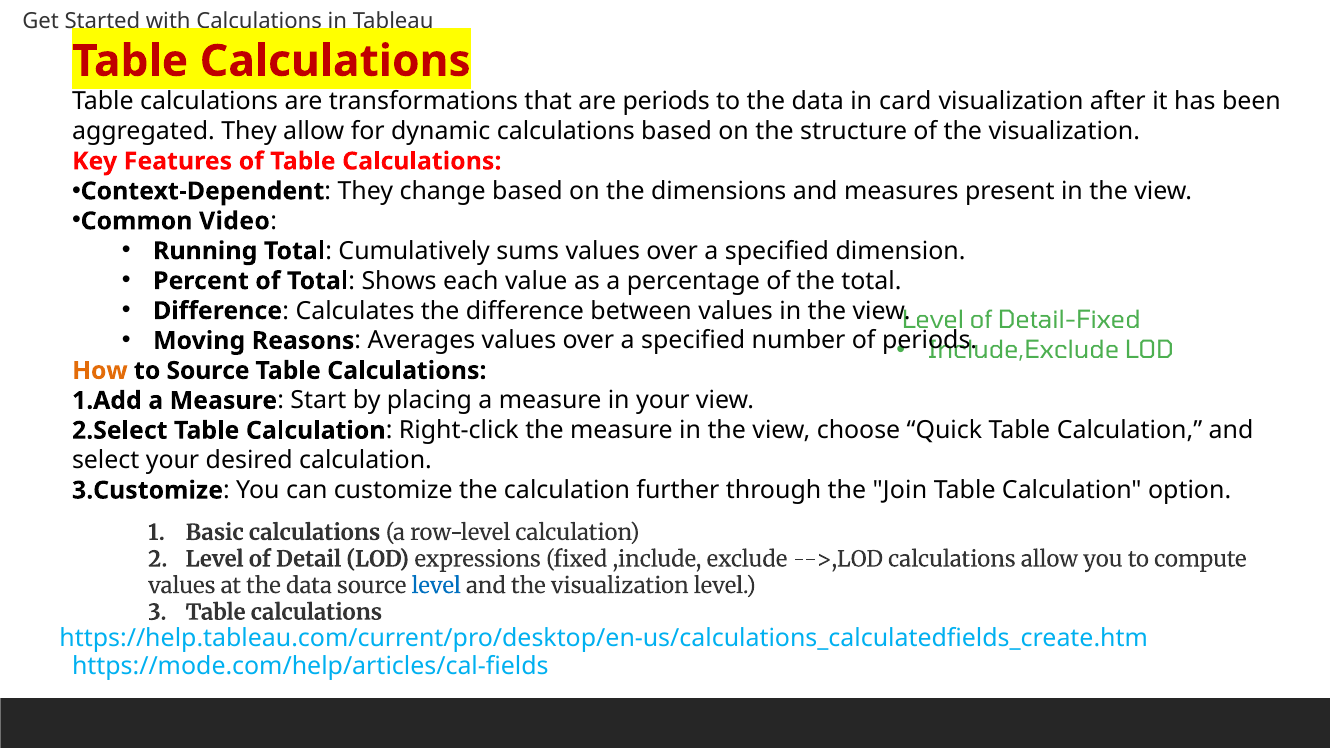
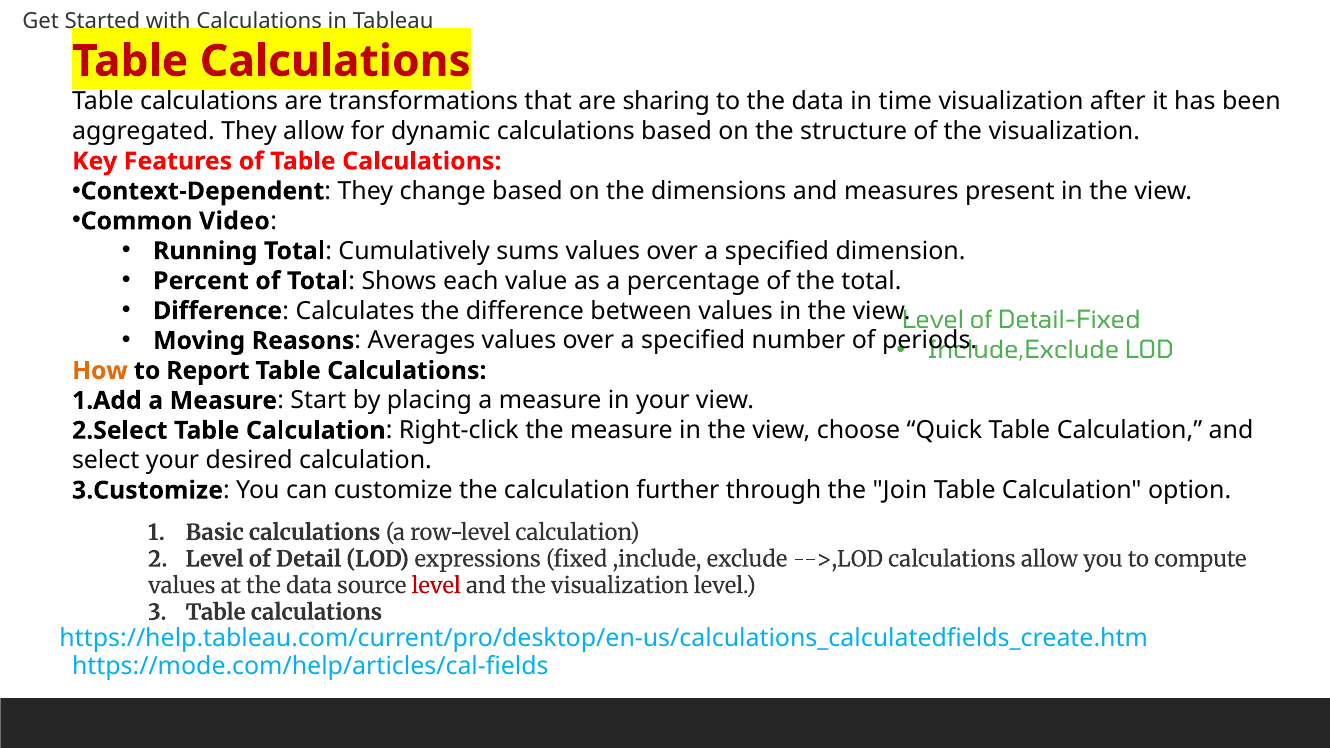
are periods: periods -> sharing (666, 101)
card: card -> time (905, 101)
to Source: Source -> Report (208, 371)
level colour: blue -> red (436, 586)
